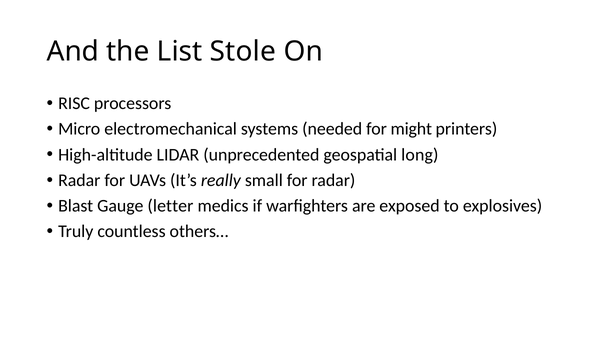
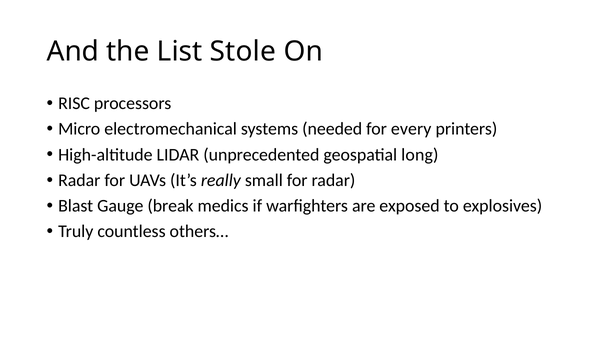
might: might -> every (411, 129)
letter: letter -> break (171, 206)
